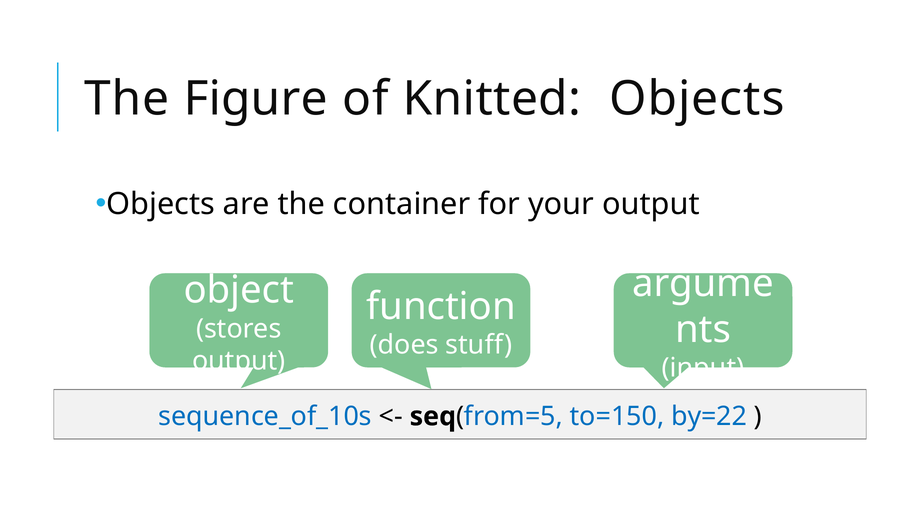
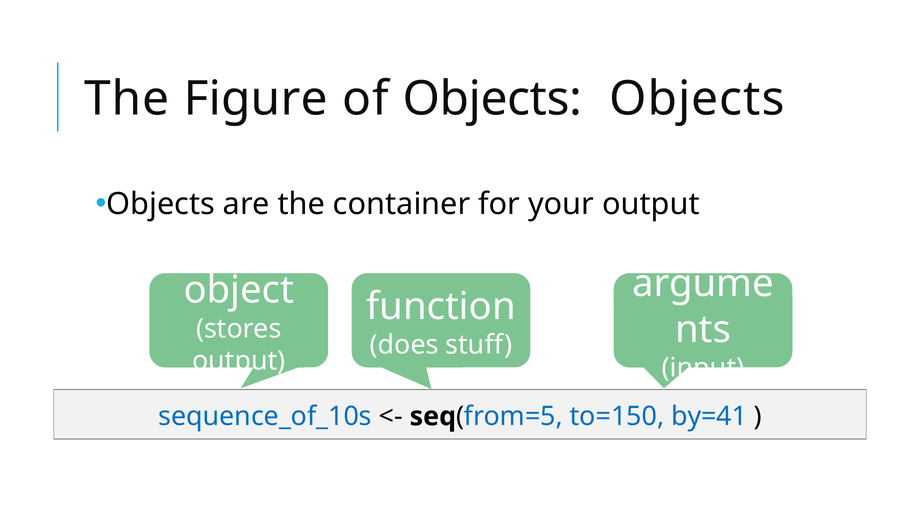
of Knitted: Knitted -> Objects (492, 99)
by=22: by=22 -> by=41 (709, 416)
